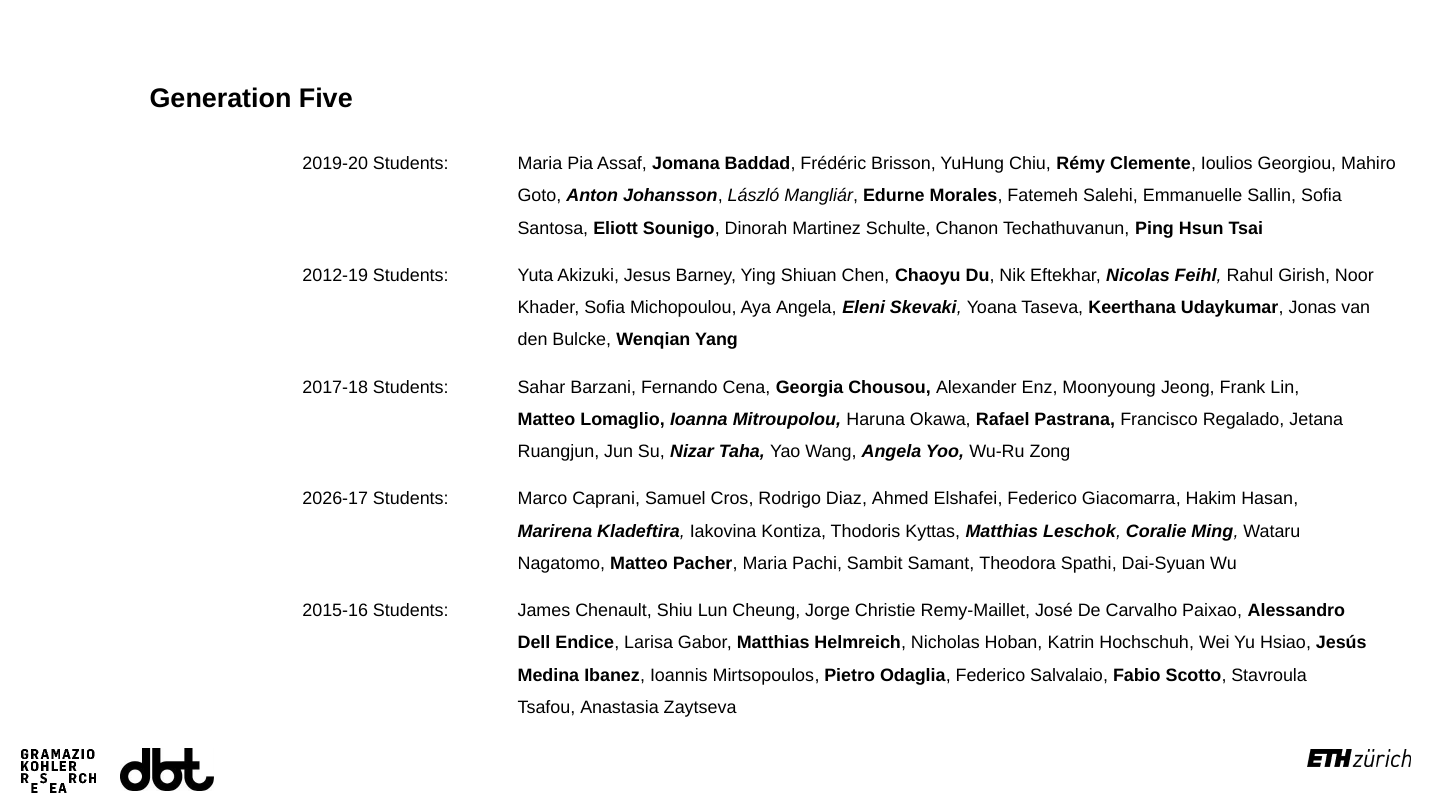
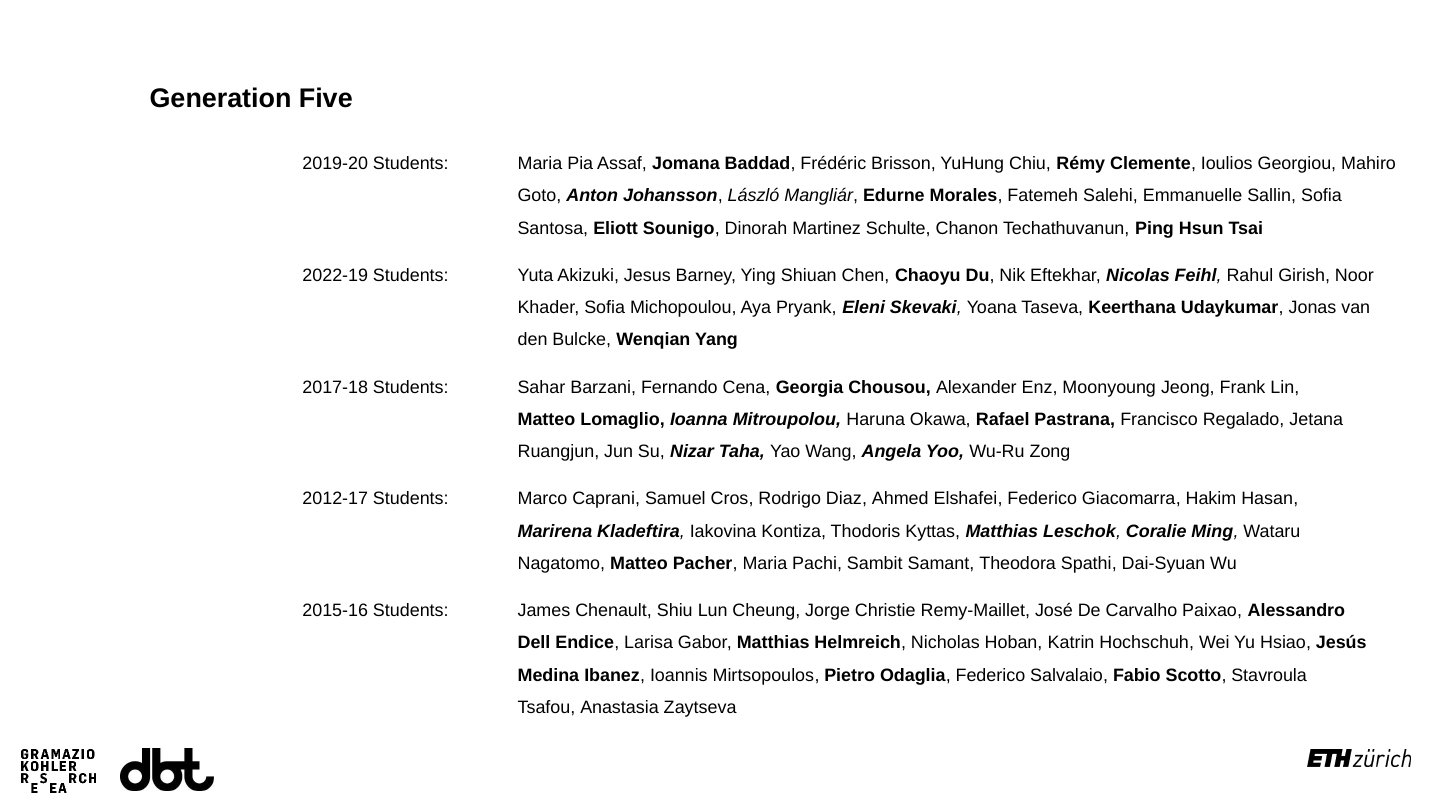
2012-19: 2012-19 -> 2022-19 (335, 275)
Aya Angela: Angela -> Pryank (806, 308)
2026-17: 2026-17 -> 2012-17 (335, 499)
